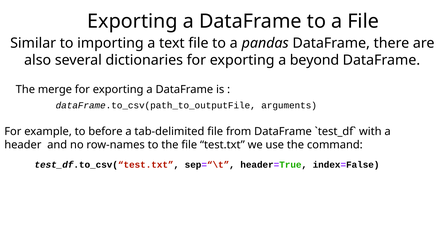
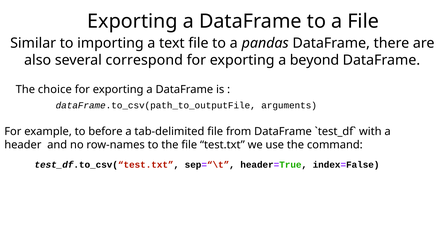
dictionaries: dictionaries -> correspond (144, 60)
merge: merge -> choice (55, 90)
